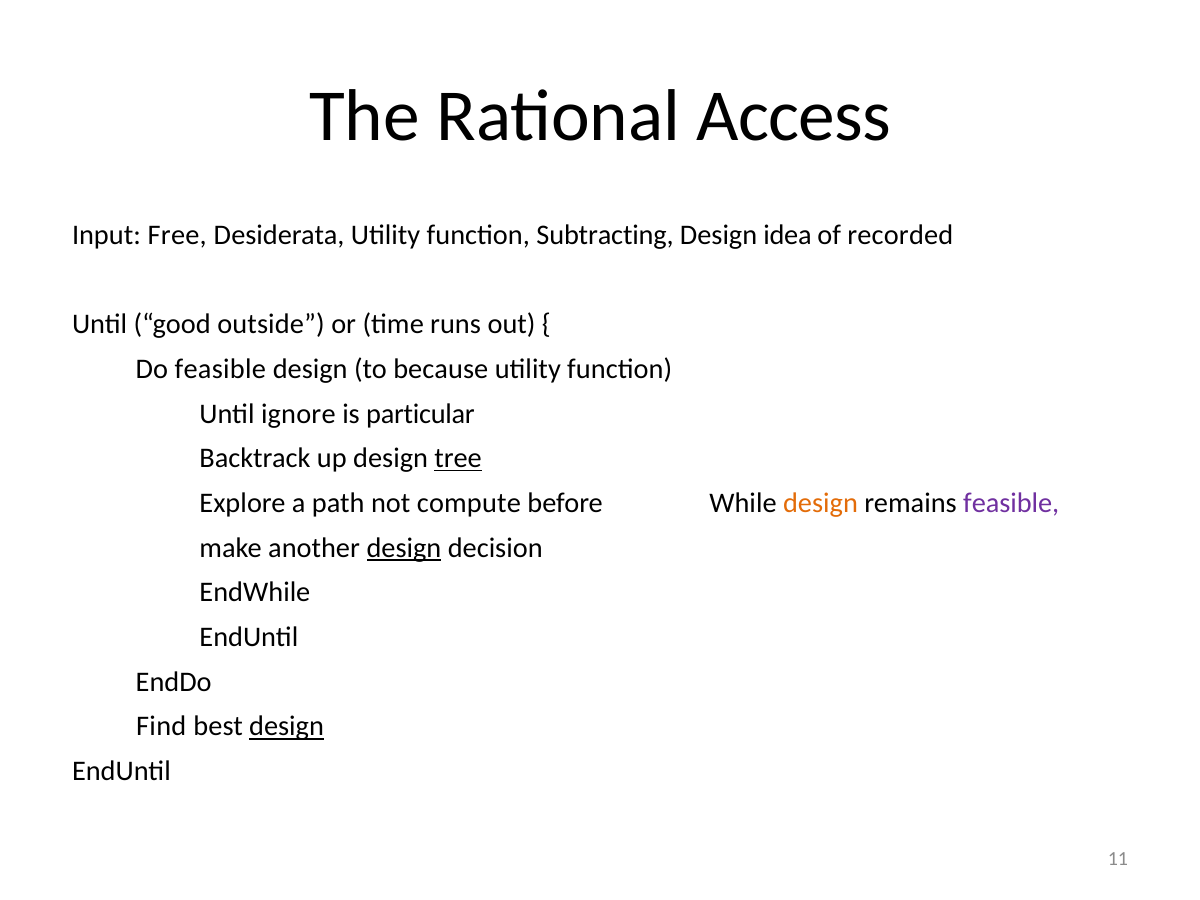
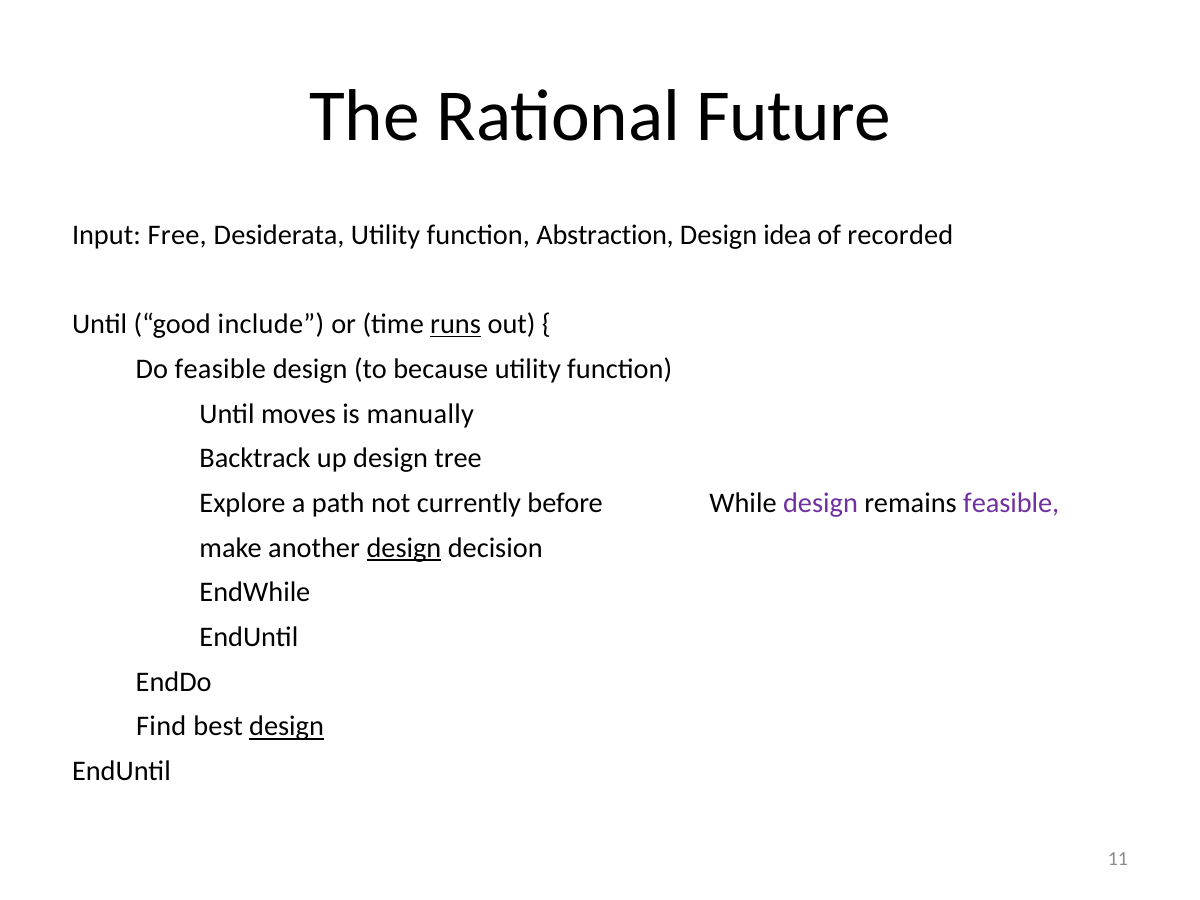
Access: Access -> Future (794, 116)
Subtracting: Subtracting -> Abstraction (605, 235)
outside: outside -> include (271, 324)
runs underline: none -> present (456, 324)
ignore: ignore -> moves (299, 414)
particular: particular -> manually (420, 414)
tree underline: present -> none (458, 458)
compute: compute -> currently (469, 503)
design colour: orange -> purple (820, 503)
